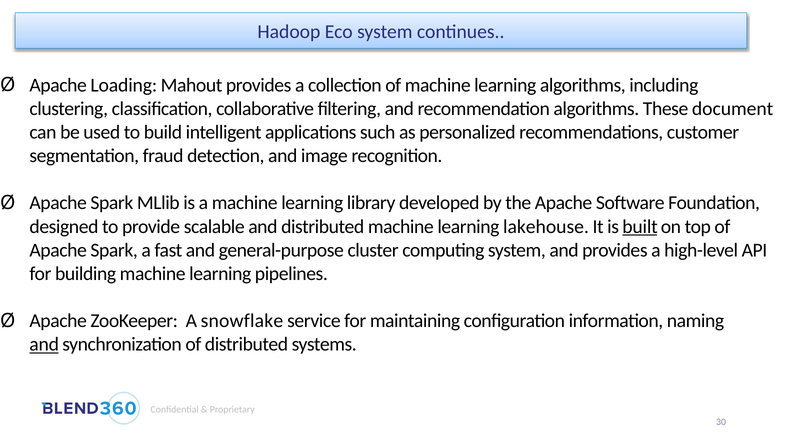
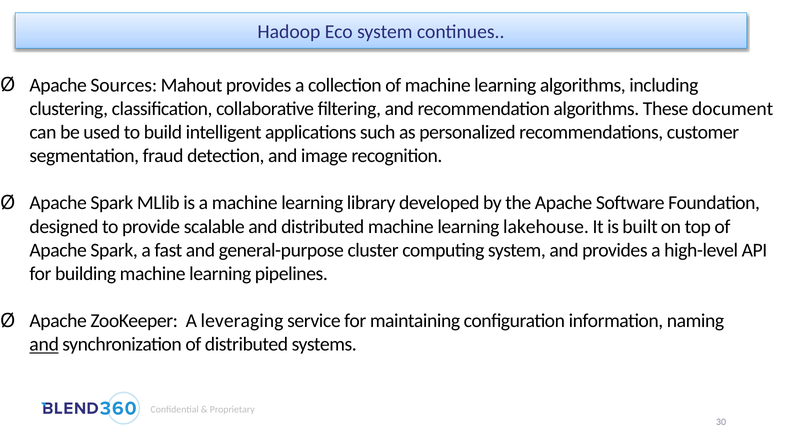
Loading: Loading -> Sources (124, 85)
built underline: present -> none (640, 227)
snowflake: snowflake -> leveraging (242, 321)
